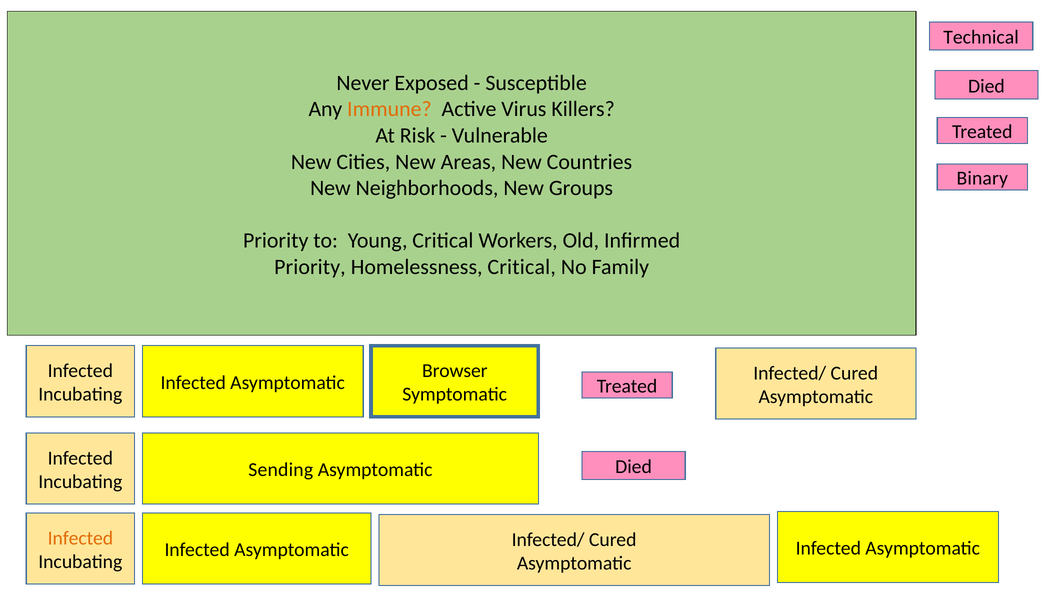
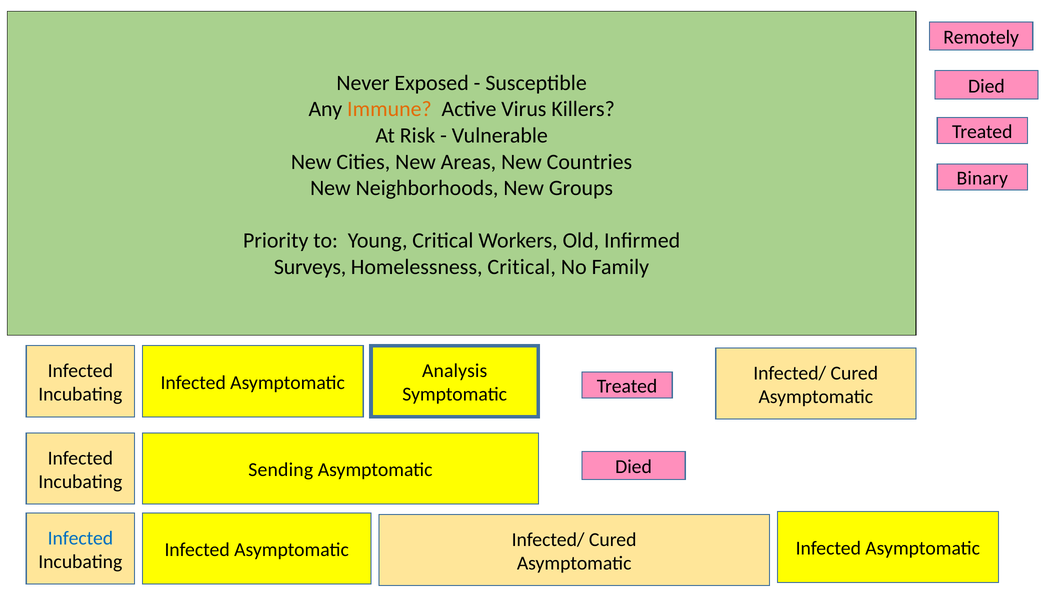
Technical: Technical -> Remotely (981, 37)
Priority: Priority -> Surveys (310, 267)
Browser: Browser -> Analysis (455, 371)
Infected colour: orange -> blue (80, 538)
